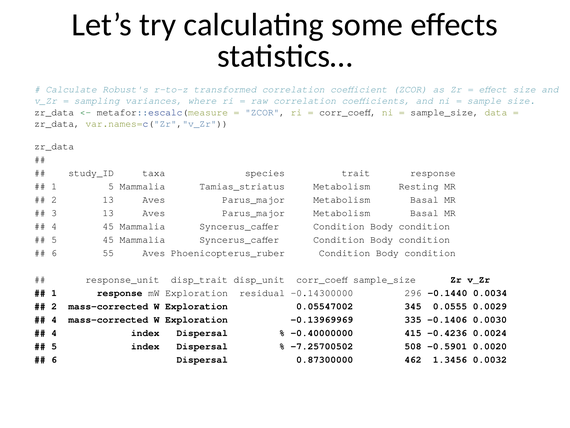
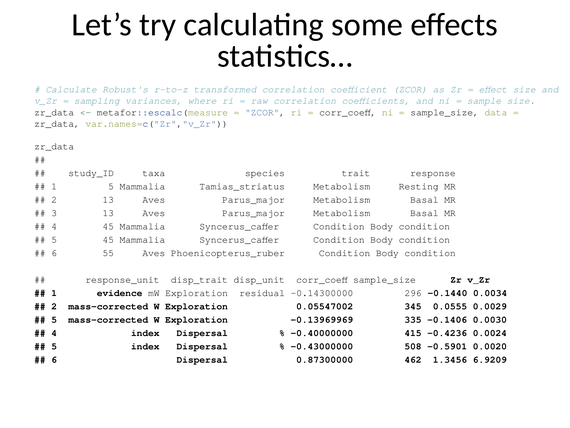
1 response: response -> evidence (120, 293)
4: 4 -> 5 (54, 319)
-7.25700502: -7.25700502 -> -0.43000000 (322, 346)
0.0032: 0.0032 -> 6.9209 (490, 359)
